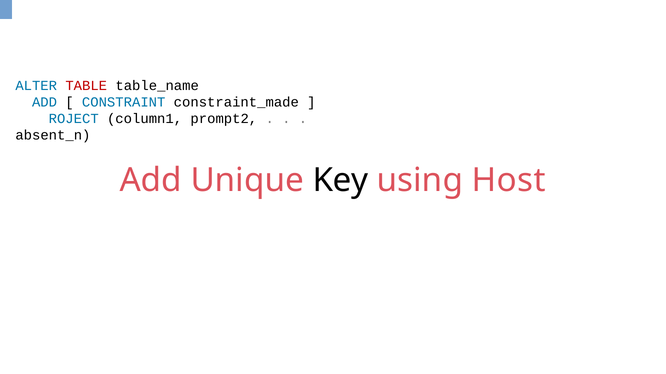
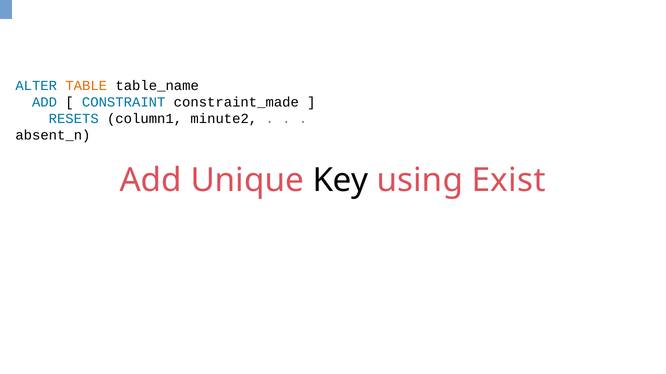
TABLE colour: red -> orange (86, 86)
ROJECT: ROJECT -> RESETS (74, 119)
prompt2: prompt2 -> minute2 (224, 119)
Host: Host -> Exist (509, 181)
